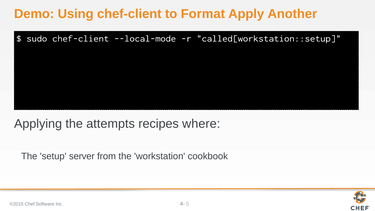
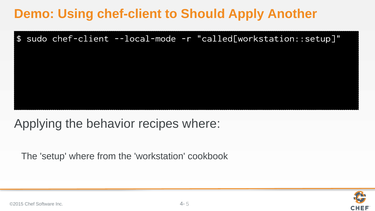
Format: Format -> Should (203, 14)
attempts: attempts -> behavior (111, 124)
setup server: server -> where (82, 156)
